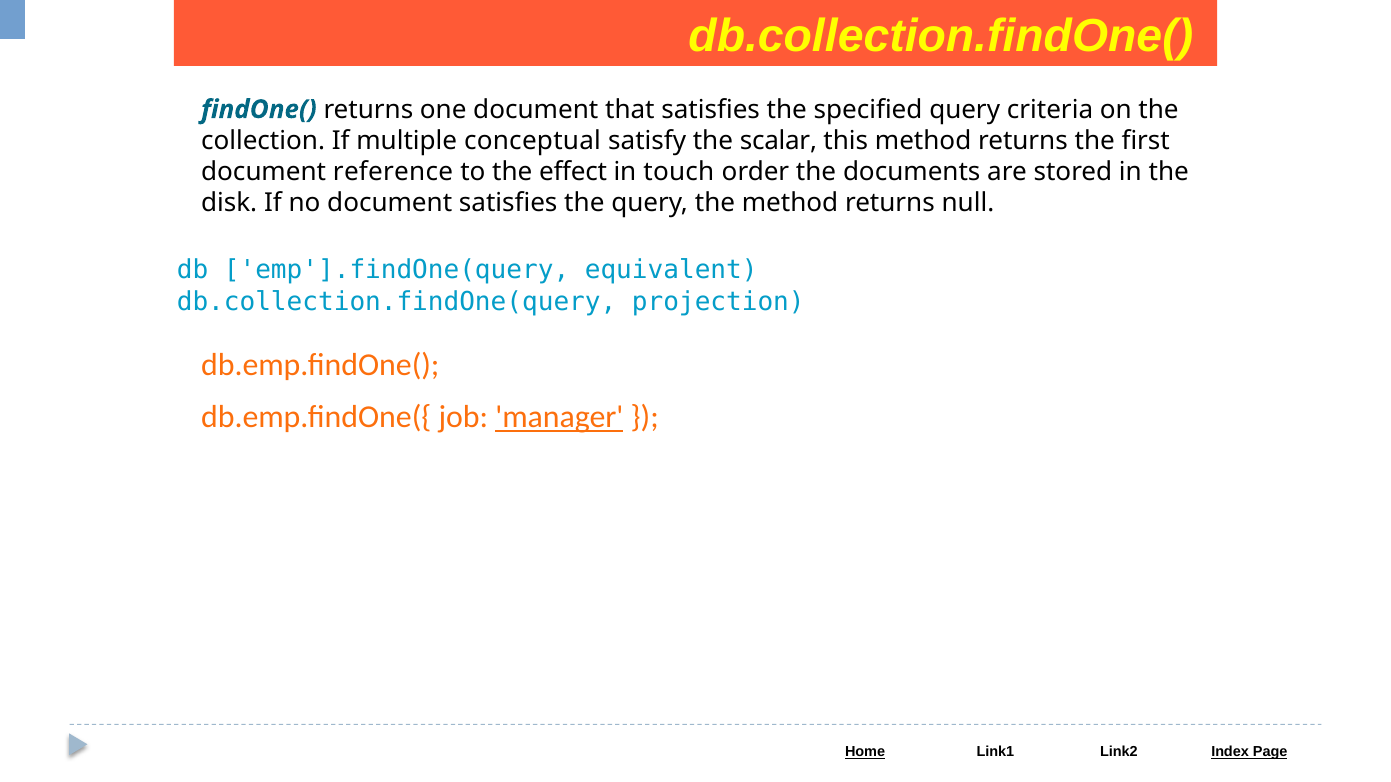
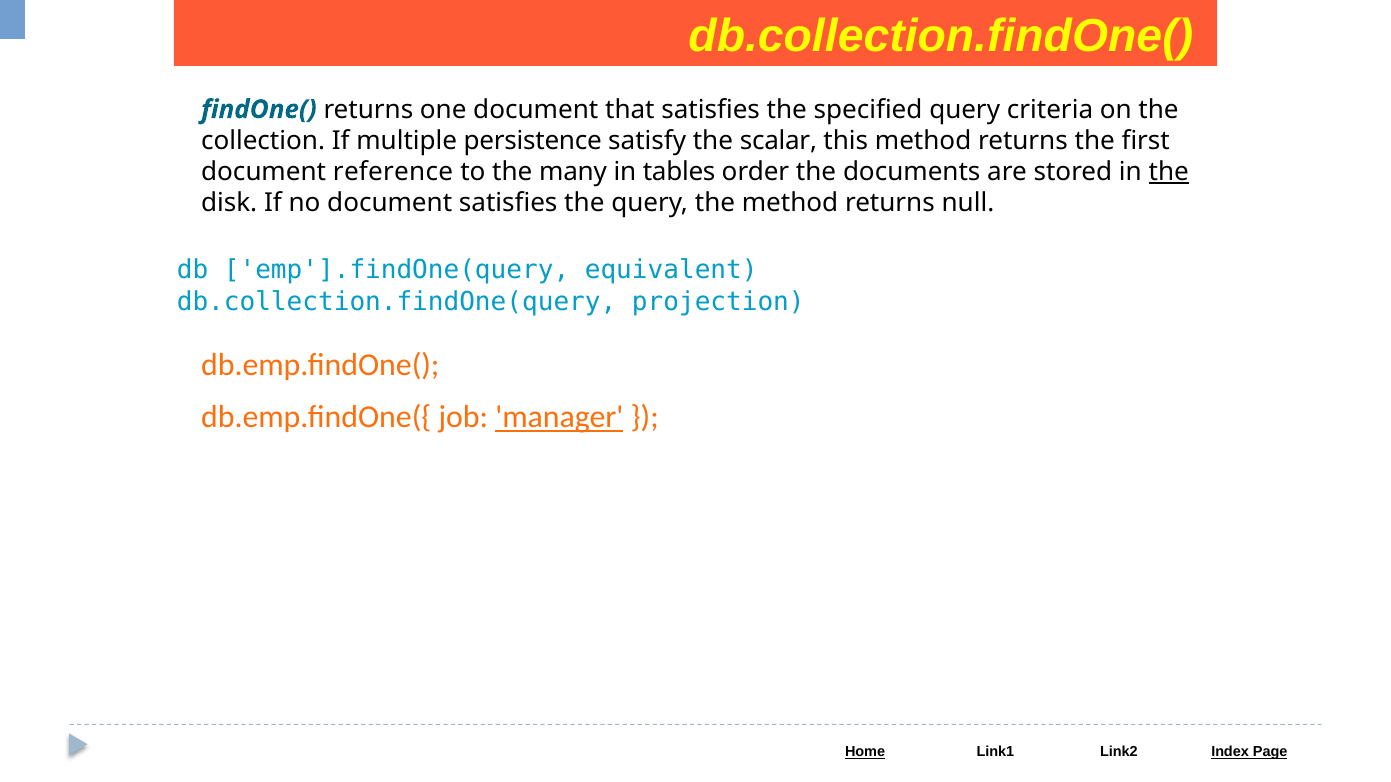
conceptual: conceptual -> persistence (533, 141)
effect: effect -> many (573, 172)
touch: touch -> tables (679, 172)
the underline: none -> present (1169, 172)
